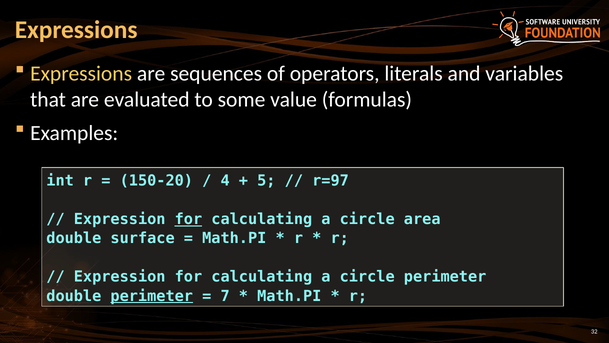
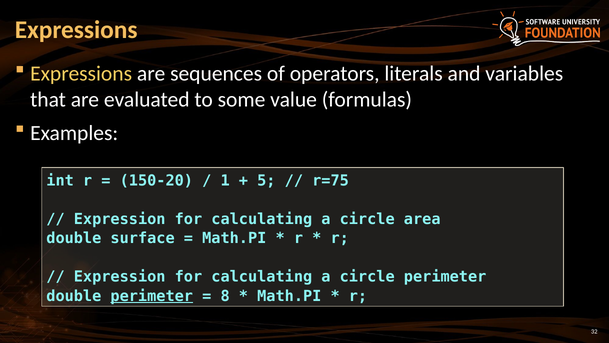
4: 4 -> 1 (225, 181)
r=97: r=97 -> r=75 (331, 181)
for underline: present -> none (188, 219)
7: 7 -> 8 (225, 296)
